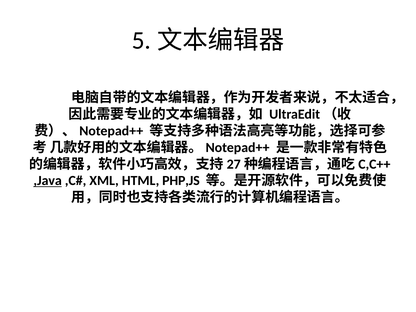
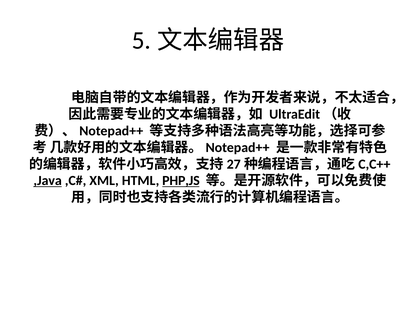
PHP,JS underline: none -> present (181, 181)
